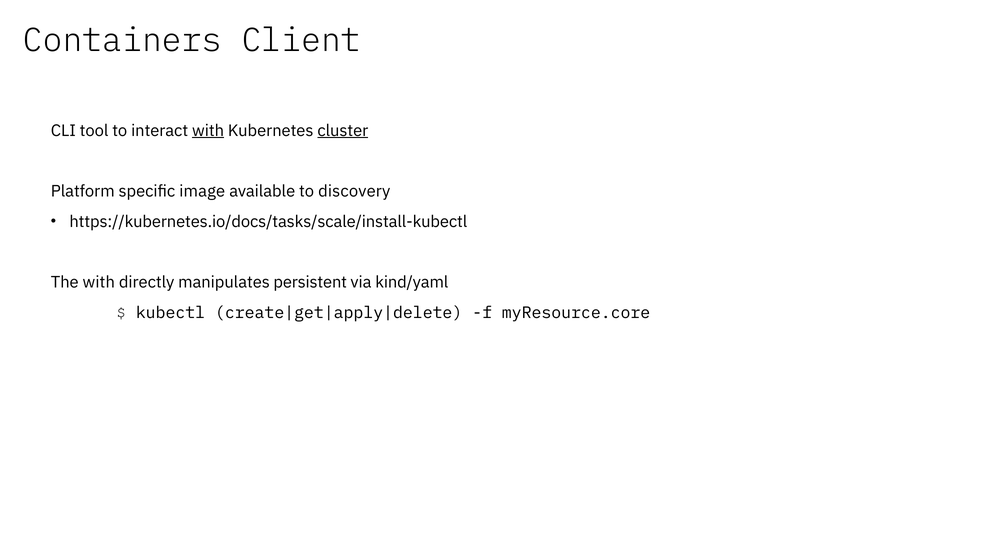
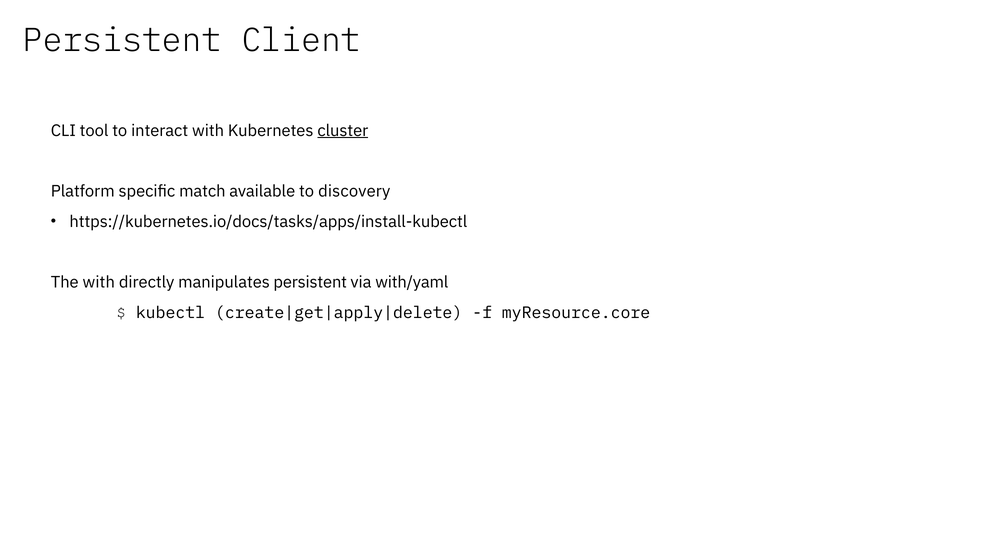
Containers: Containers -> Persistent (122, 40)
with underline: present -> none (208, 130)
image: image -> match (202, 191)
https://kubernetes.io/docs/tasks/scale/install-kubectl: https://kubernetes.io/docs/tasks/scale/install-kubectl -> https://kubernetes.io/docs/tasks/apps/install-kubectl (268, 221)
kind/yaml: kind/yaml -> with/yaml (412, 282)
